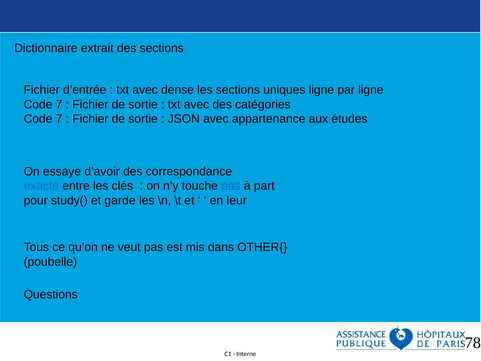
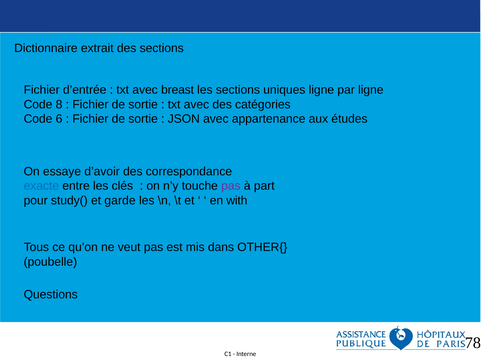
dense: dense -> breast (178, 90)
7: 7 -> 8 (59, 104)
7: 7 -> 6 (59, 119)
pas colour: blue -> purple (231, 186)
leur: leur -> with (237, 200)
